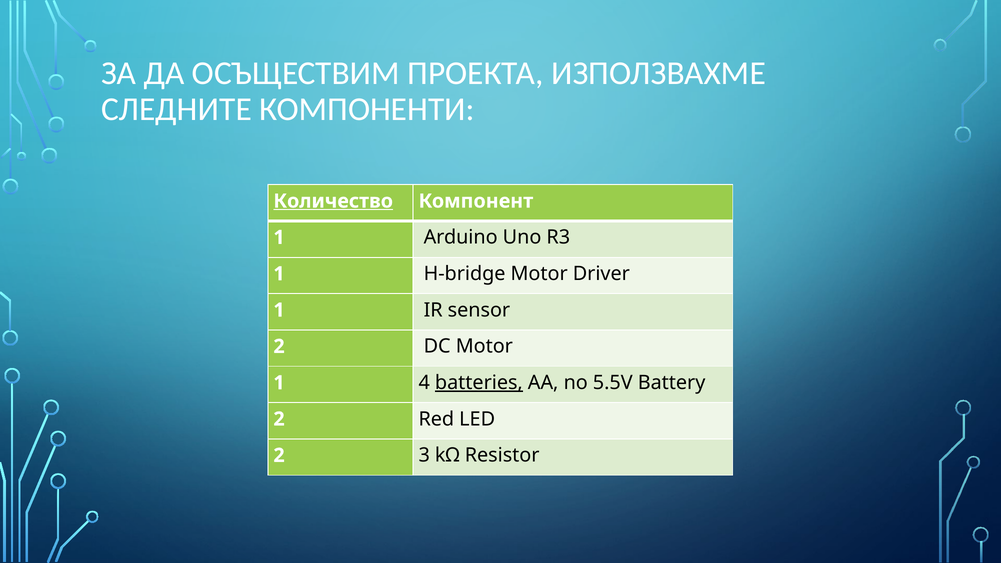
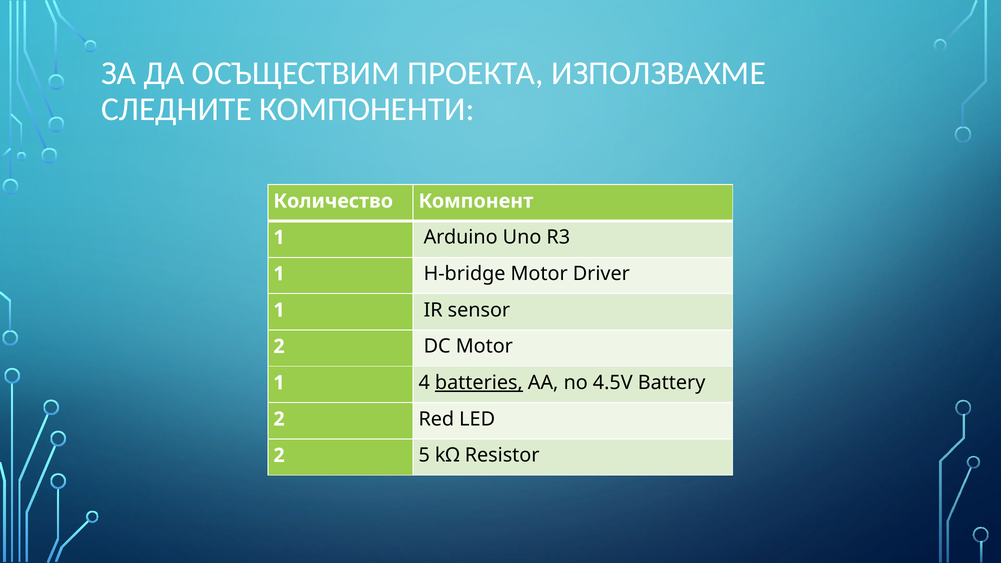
Количество underline: present -> none (333, 201)
5.5V: 5.5V -> 4.5V (613, 383)
3: 3 -> 5 (424, 455)
